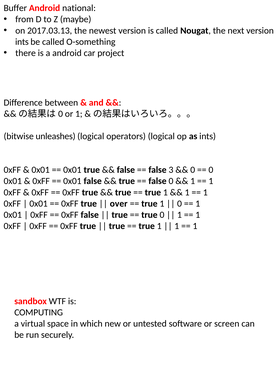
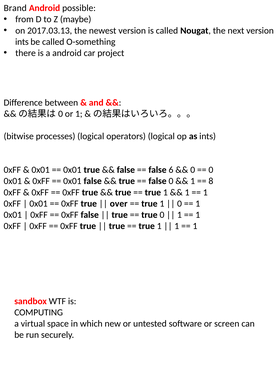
Buffer: Buffer -> Brand (15, 8)
national: national -> possible (79, 8)
unleashes: unleashes -> processes (56, 136)
3: 3 -> 6 (171, 170)
1: 1 -> 8 (211, 181)
